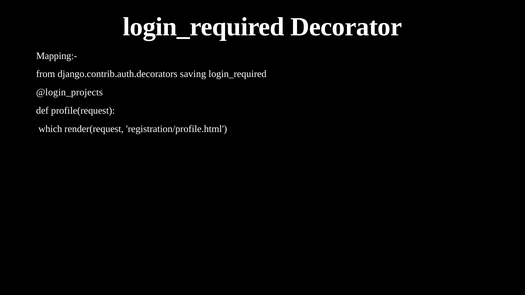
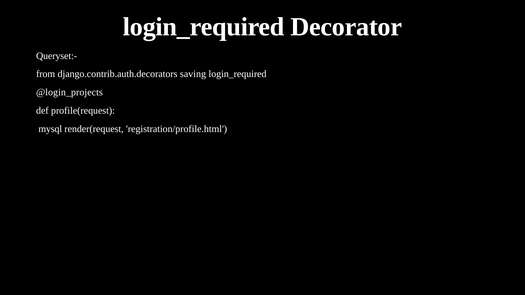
Mapping:-: Mapping:- -> Queryset:- (57, 56)
which: which -> mysql (50, 129)
